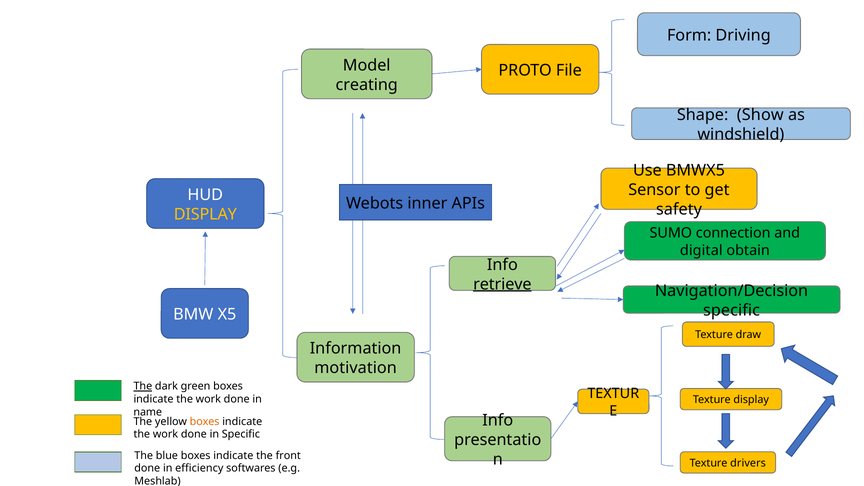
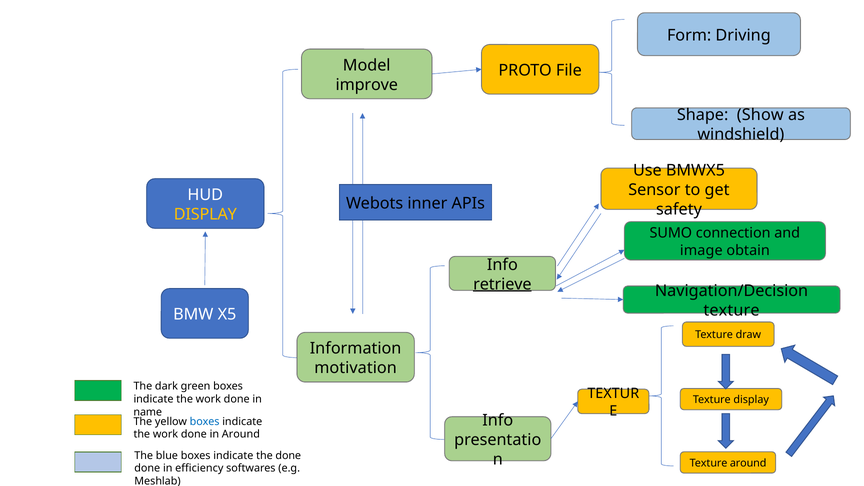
creating: creating -> improve (367, 85)
digital: digital -> image (701, 250)
specific: specific -> texture (731, 310)
The underline: present -> none (143, 386)
boxes colour: orange -> blue (205, 421)
in Specific: Specific -> Around (241, 434)
the front: front -> done (288, 455)
Texture drivers: drivers -> around (748, 463)
